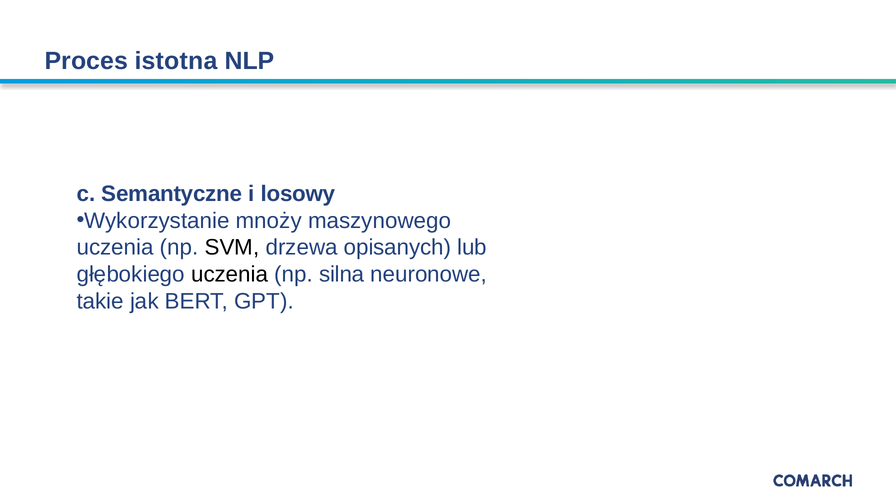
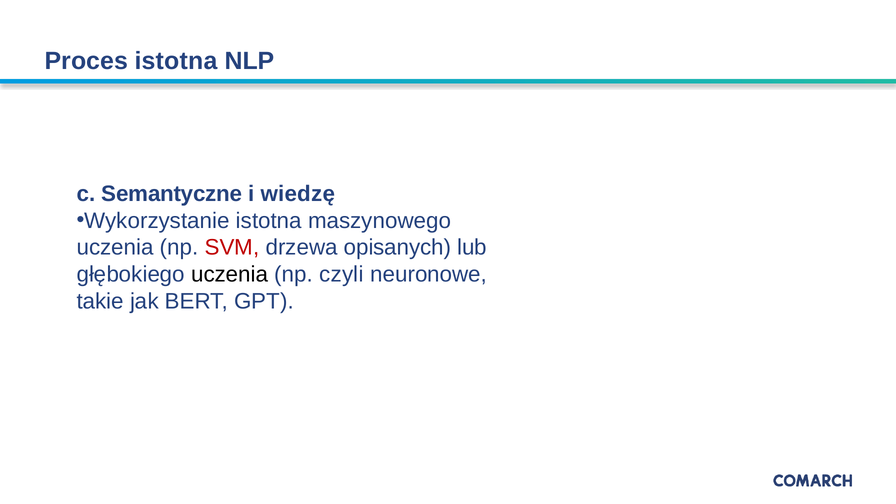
losowy: losowy -> wiedzę (298, 194)
Wykorzystanie mnoży: mnoży -> istotna (269, 221)
SVM colour: black -> red (232, 248)
silna: silna -> czyli (341, 274)
